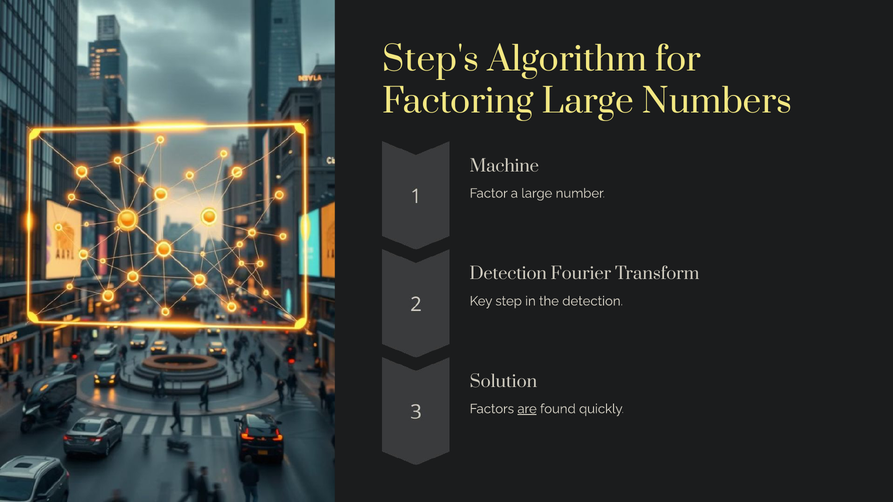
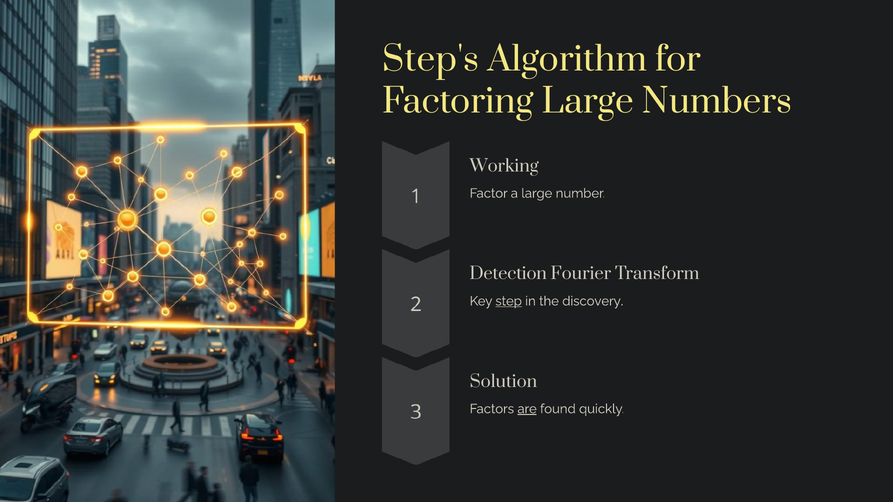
Machine: Machine -> Working (504, 166)
step underline: none -> present (509, 301)
the detection: detection -> discovery (593, 301)
